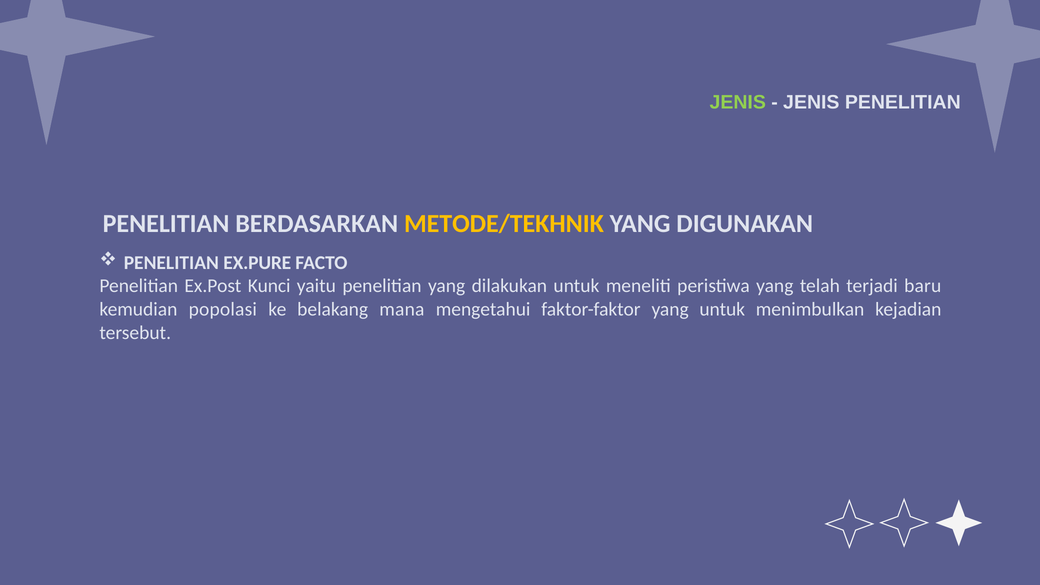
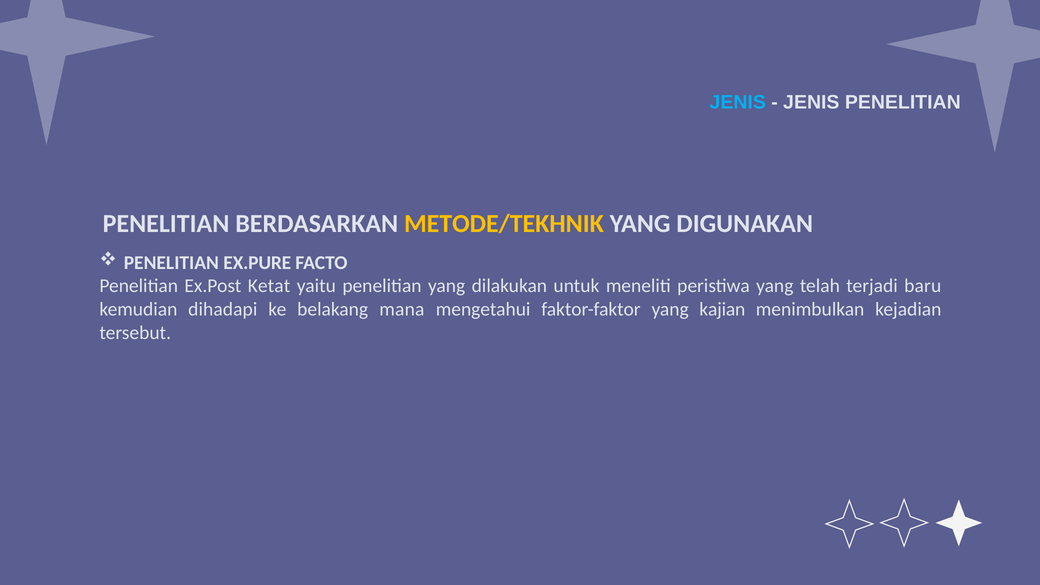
JENIS colour: light green -> light blue (738, 102)
Ex.Post Kunci: Kunci -> Ketat (269, 286)
kemudian popolasi: popolasi -> dihadapi (223, 309)
yang untuk: untuk -> kajian (722, 309)
